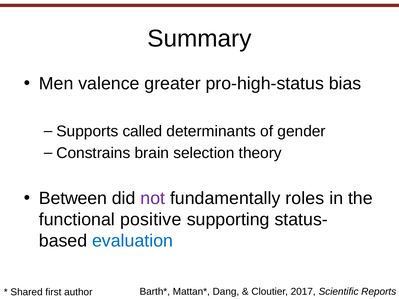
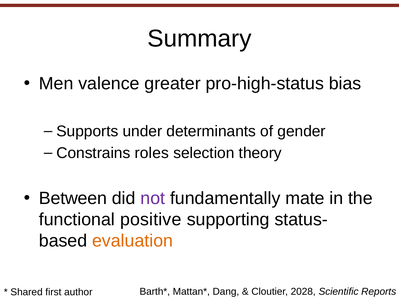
called: called -> under (142, 131)
brain: brain -> roles (152, 153)
roles: roles -> mate (305, 199)
evaluation colour: blue -> orange (133, 241)
2017: 2017 -> 2028 (303, 292)
